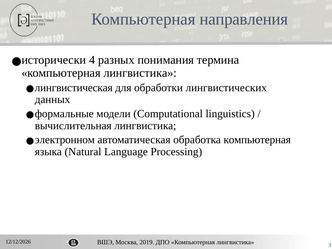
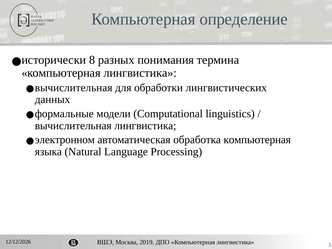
направления: направления -> определение (244, 19)
4: 4 -> 8 (92, 60)
лингвистическая: лингвистическая -> вычислительная (74, 88)
